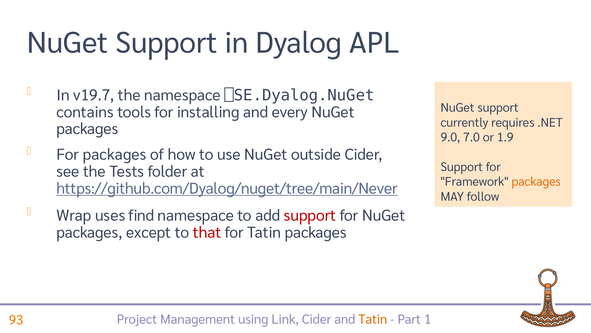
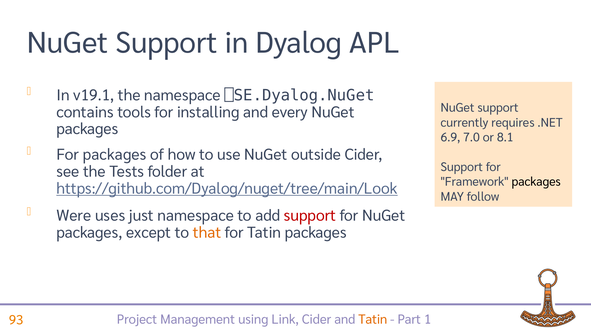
v19.7: v19.7 -> v19.1 (94, 95)
9.0: 9.0 -> 6.9 (450, 137)
1.9: 1.9 -> 8.1 (505, 137)
packages colour: orange -> black (536, 182)
https://github.com/Dyalog/nuget/tree/main/Never: https://github.com/Dyalog/nuget/tree/main/Never -> https://github.com/Dyalog/nuget/tree/main/Look (227, 188)
Wrap: Wrap -> Were (74, 215)
find: find -> just (141, 215)
that colour: red -> orange (207, 232)
